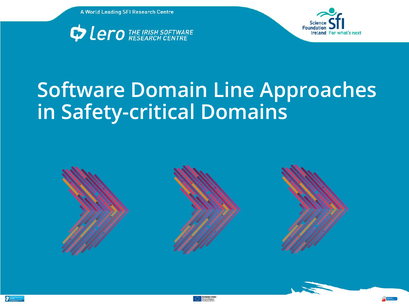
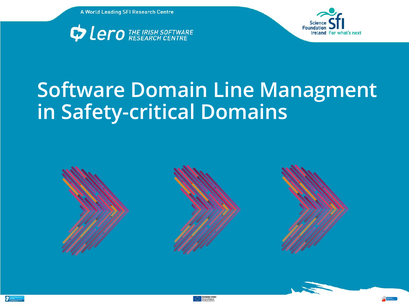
Approaches: Approaches -> Managment (318, 90)
